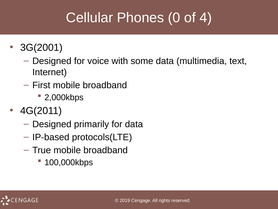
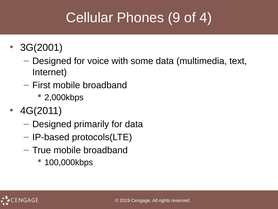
0: 0 -> 9 (174, 18)
